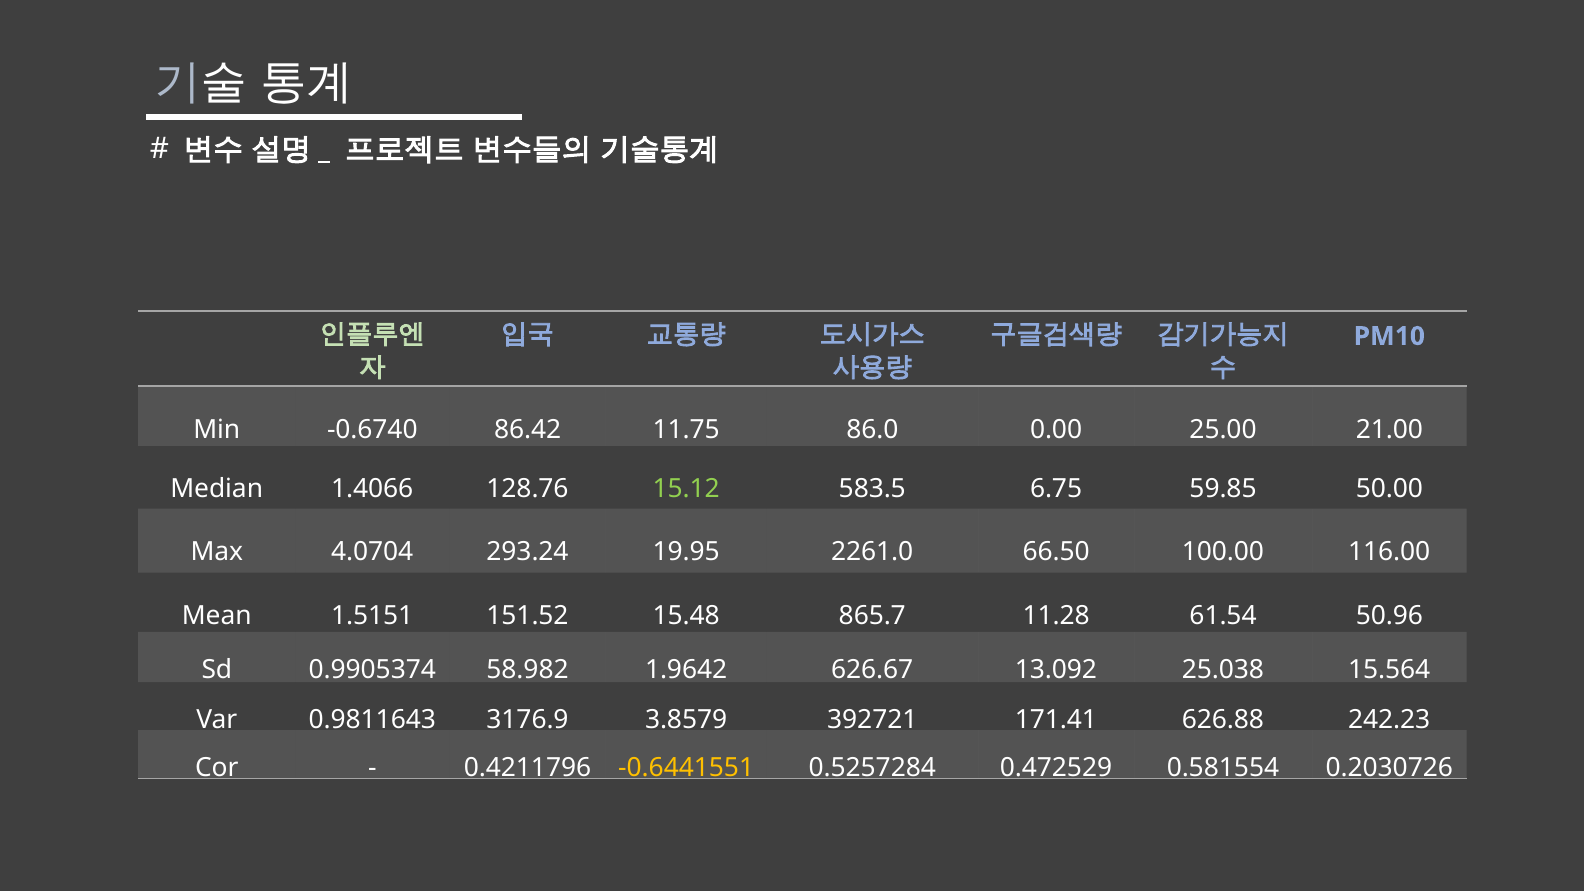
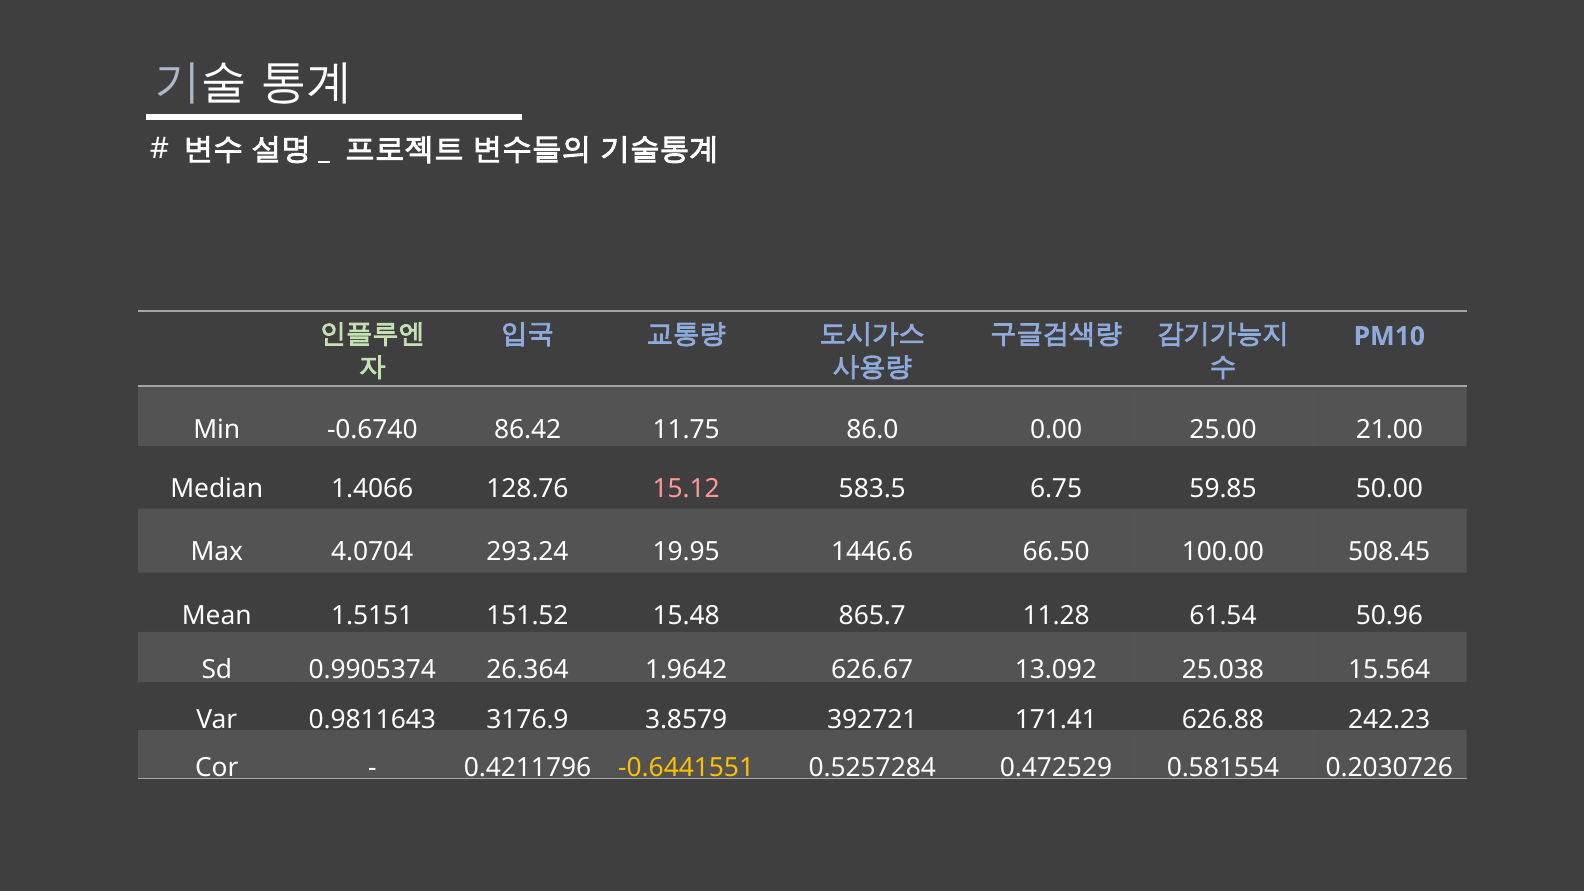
15.12 colour: light green -> pink (686, 489)
2261.0: 2261.0 -> 1446.6 (872, 552)
116.00: 116.00 -> 508.45 (1389, 552)
58.982: 58.982 -> 26.364 (528, 670)
